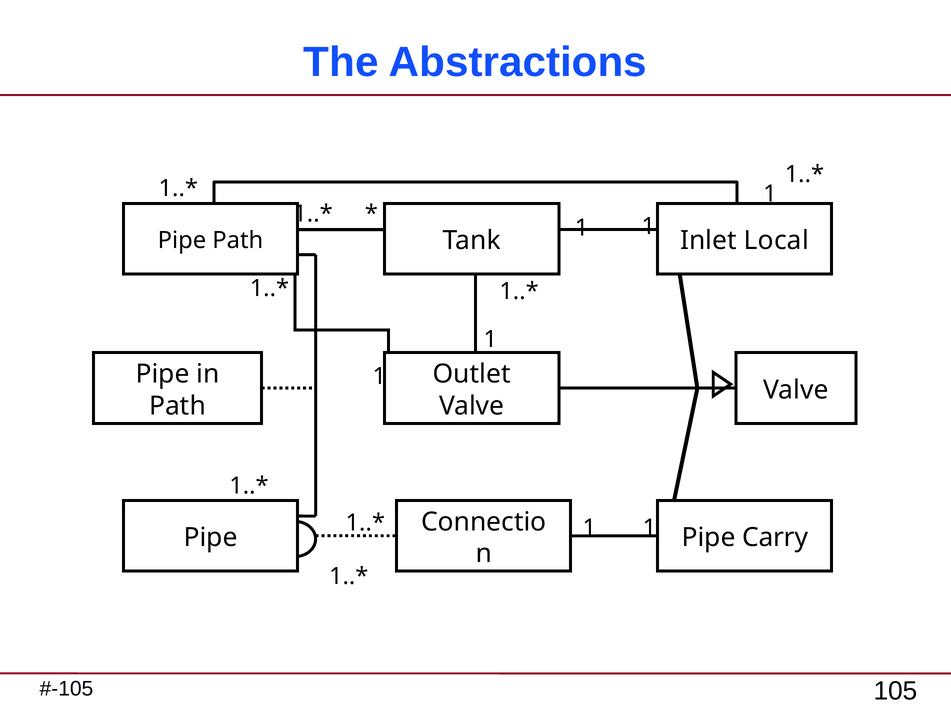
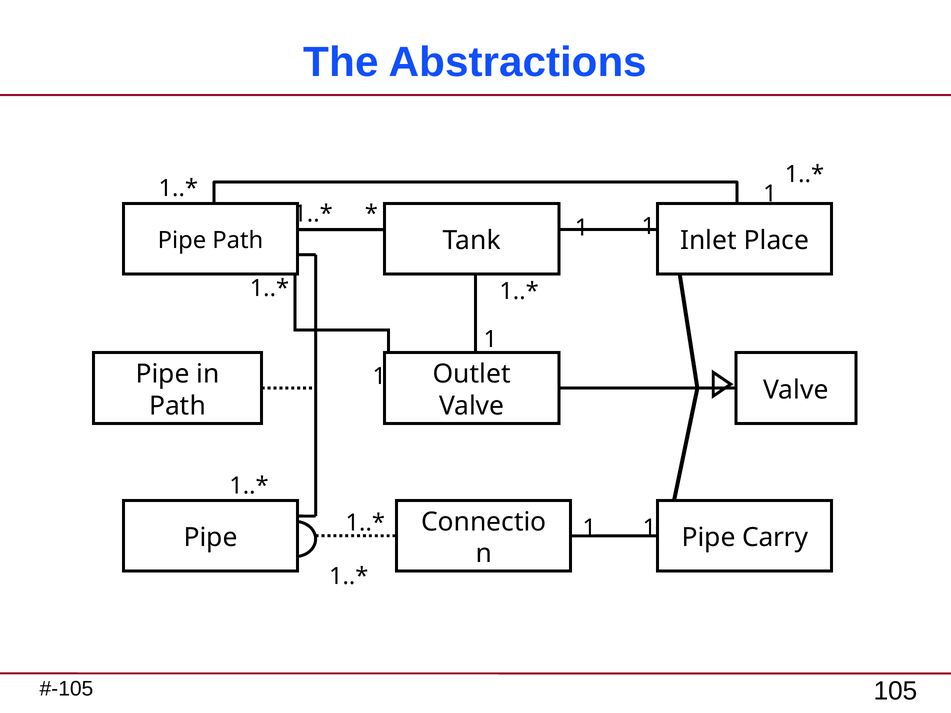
Local: Local -> Place (776, 241)
